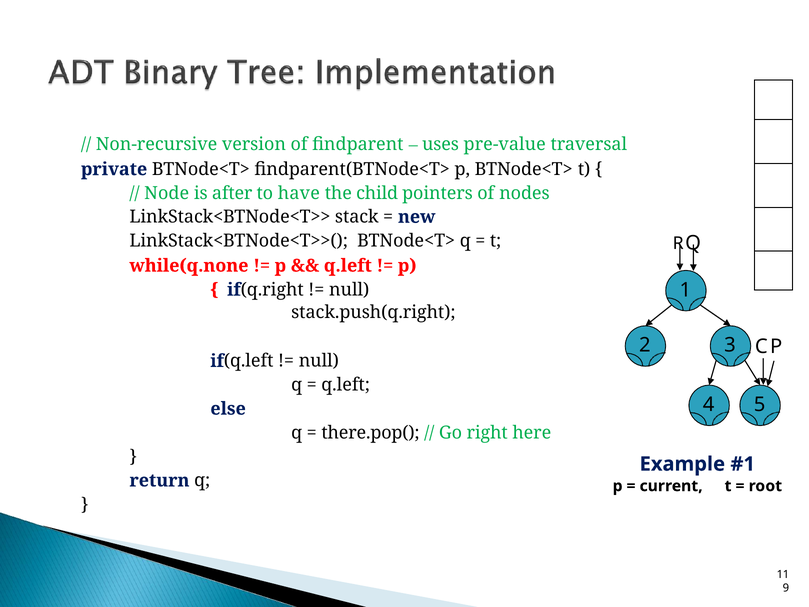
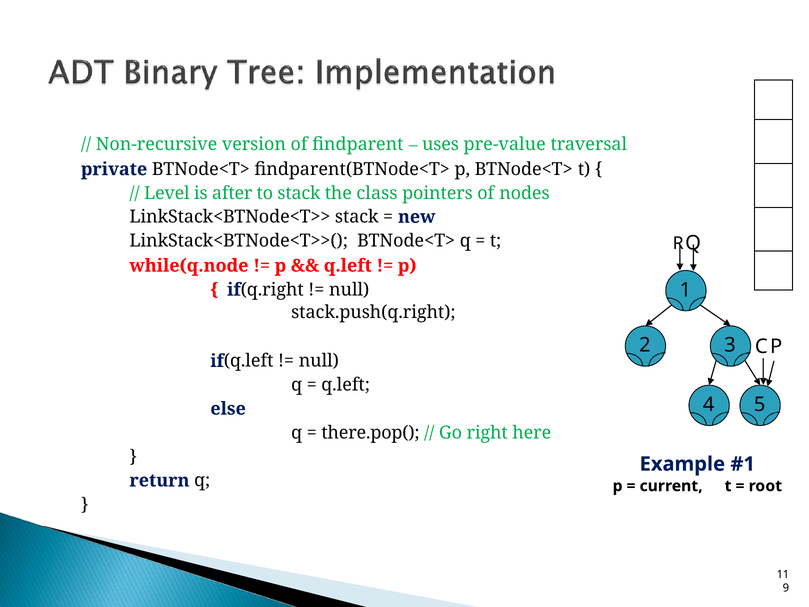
Node: Node -> Level (167, 193)
to have: have -> stack (299, 193)
child: child -> class (377, 193)
while(q.none: while(q.none -> while(q.node (189, 266)
